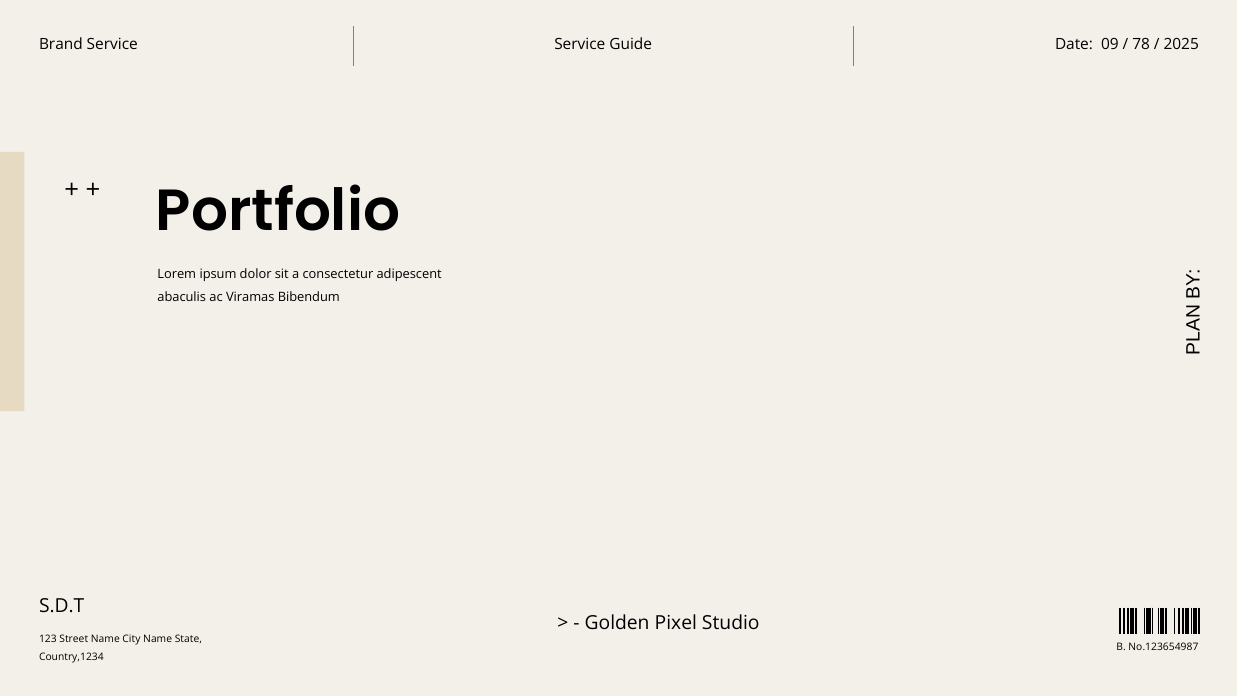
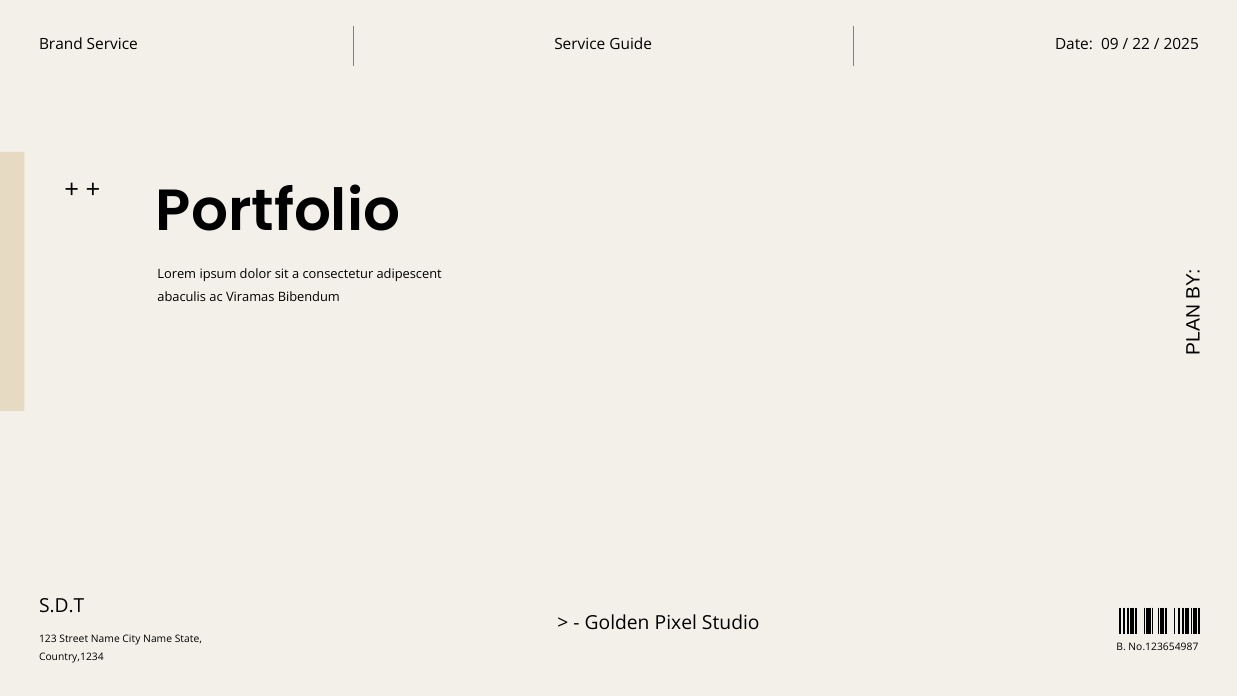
78: 78 -> 22 (1141, 44)
